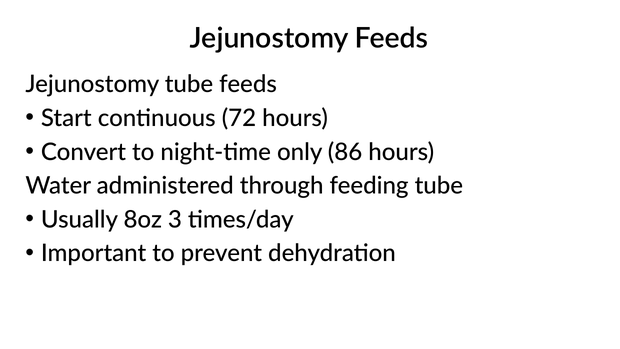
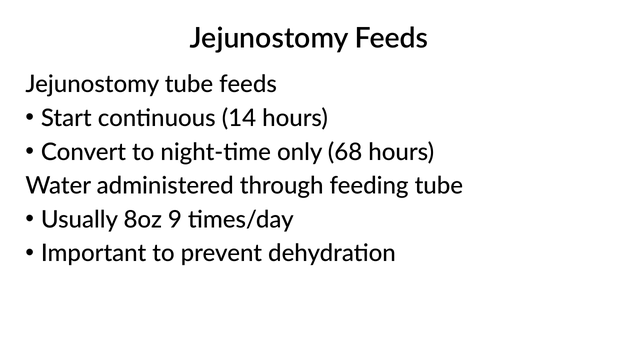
72: 72 -> 14 (239, 118)
86: 86 -> 68 (345, 152)
3: 3 -> 9 (175, 220)
